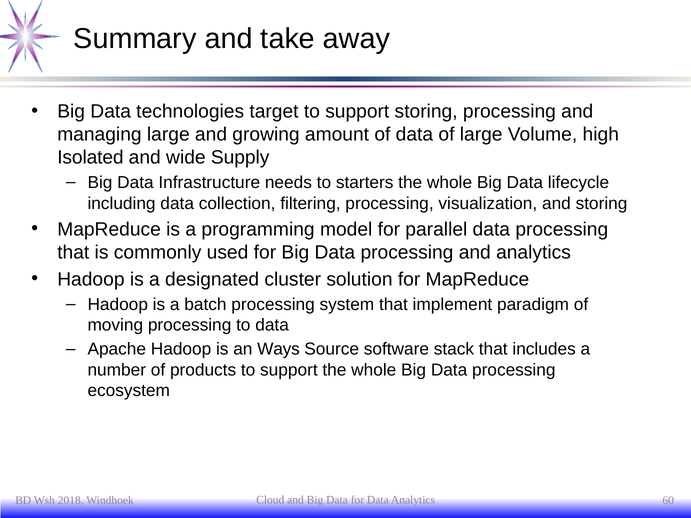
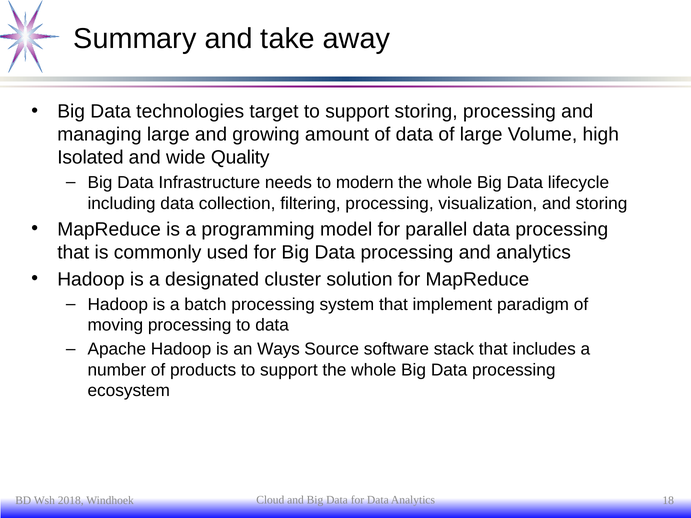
Supply: Supply -> Quality (240, 158)
starters: starters -> modern (365, 183)
60: 60 -> 18 (668, 500)
